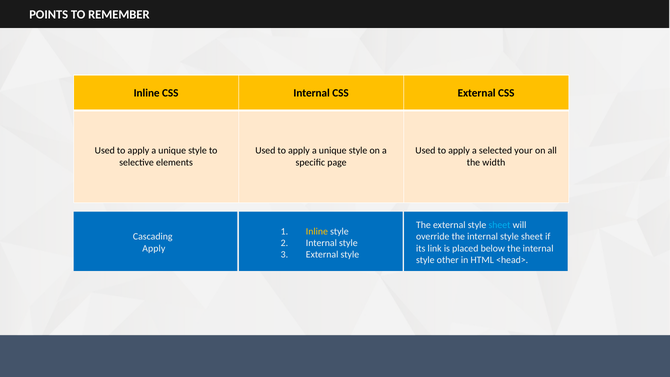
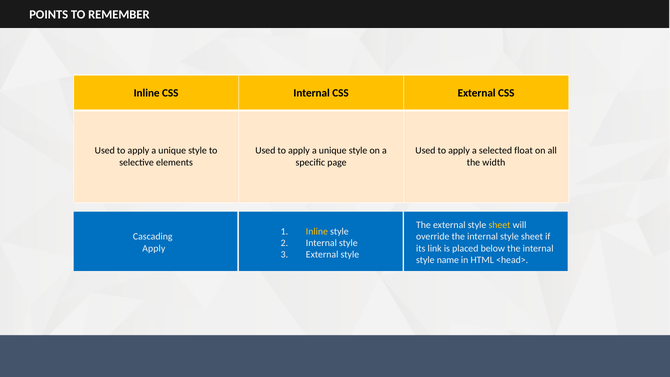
your: your -> float (524, 151)
sheet colour: light blue -> yellow (499, 225)
other: other -> name (448, 260)
